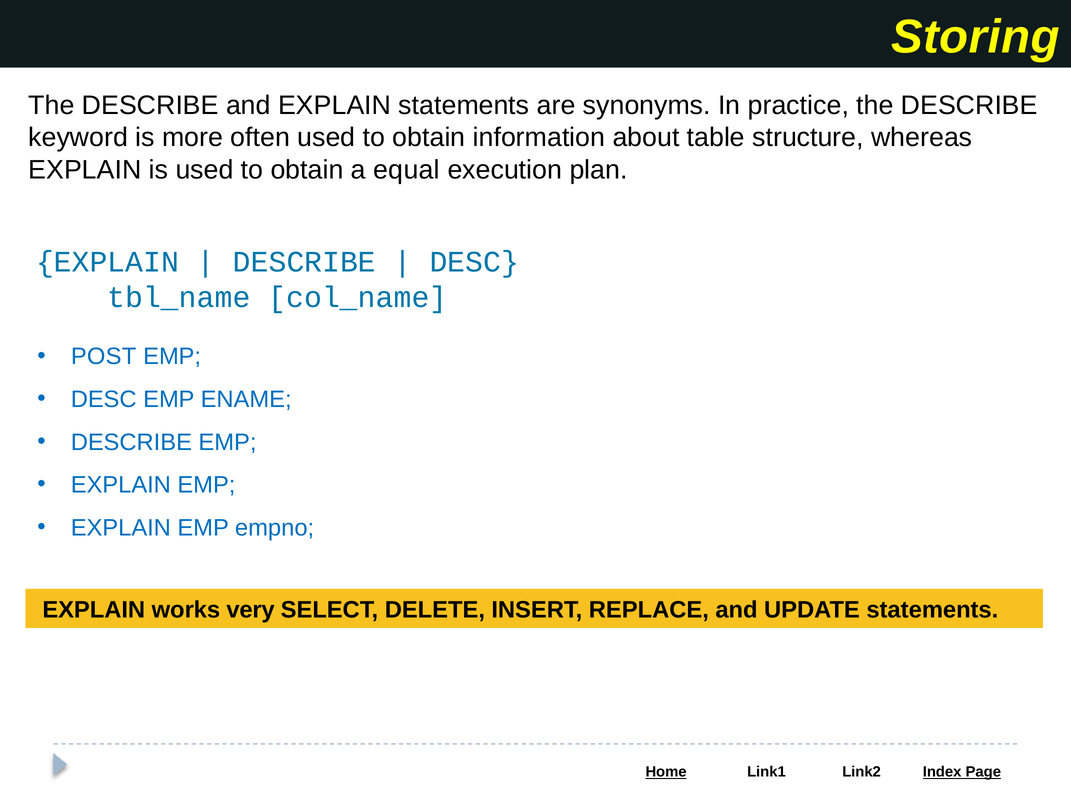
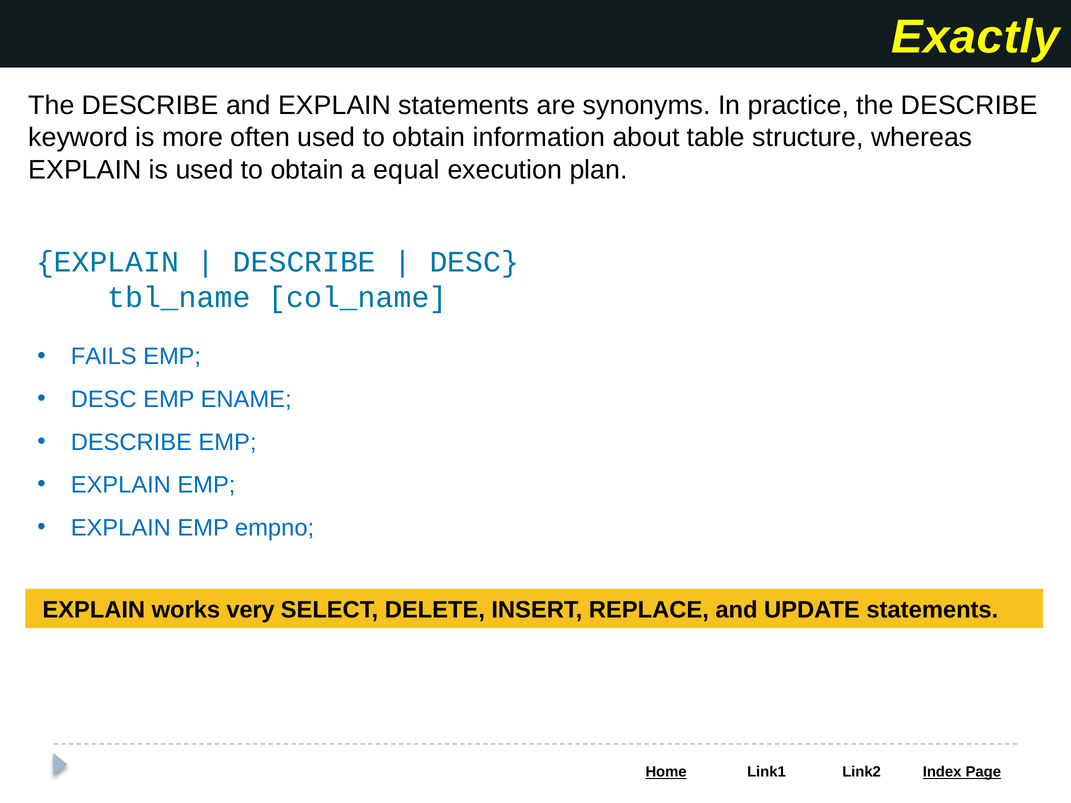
Storing: Storing -> Exactly (975, 37)
POST: POST -> FAILS (104, 357)
